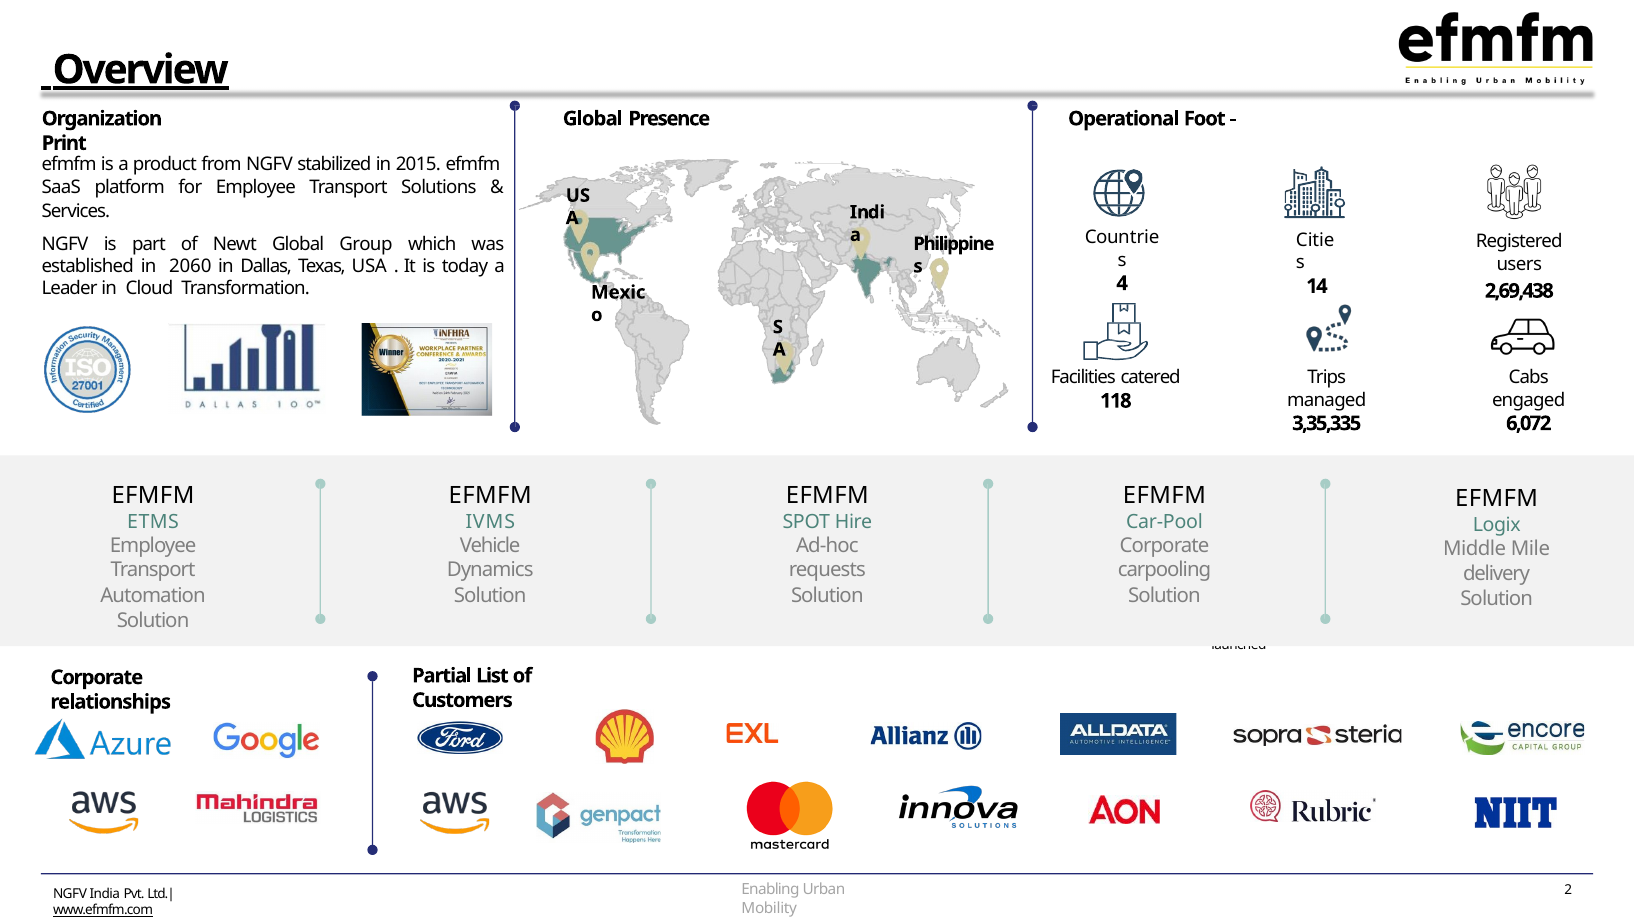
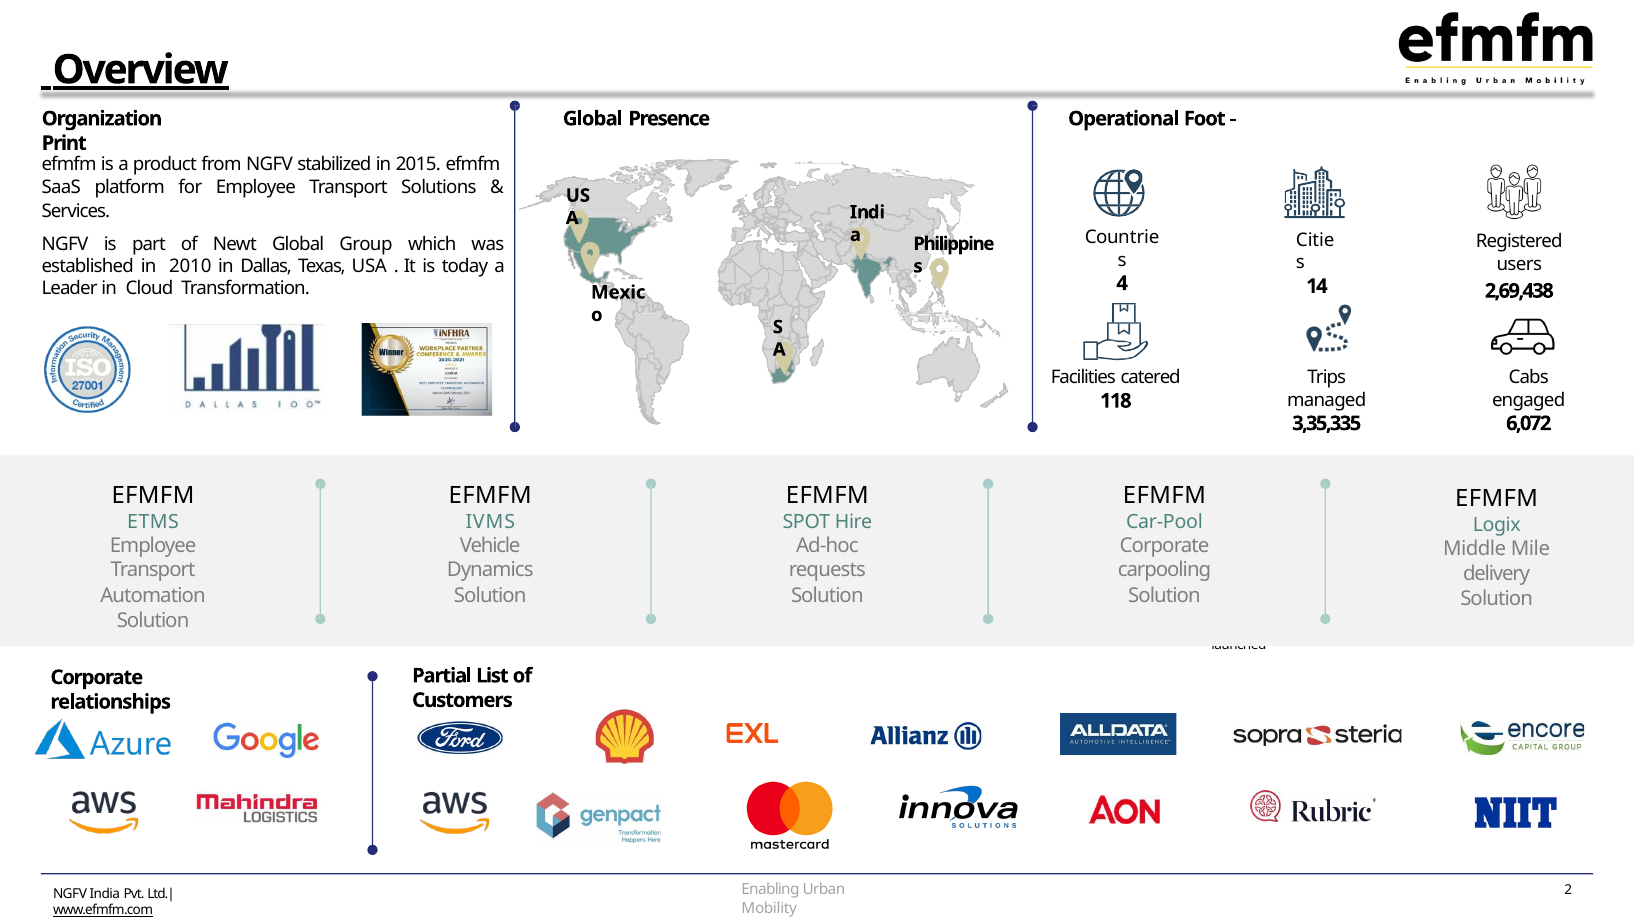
2060: 2060 -> 2010 (190, 266)
